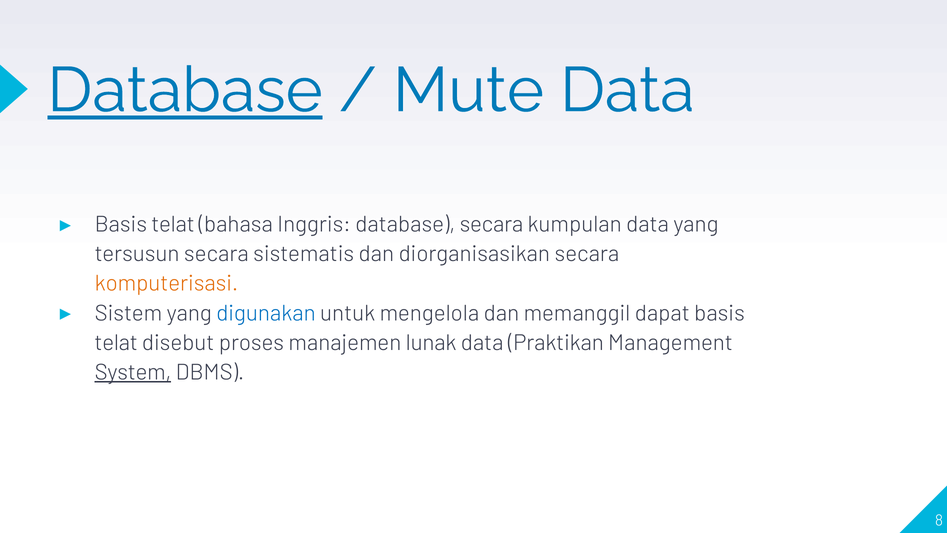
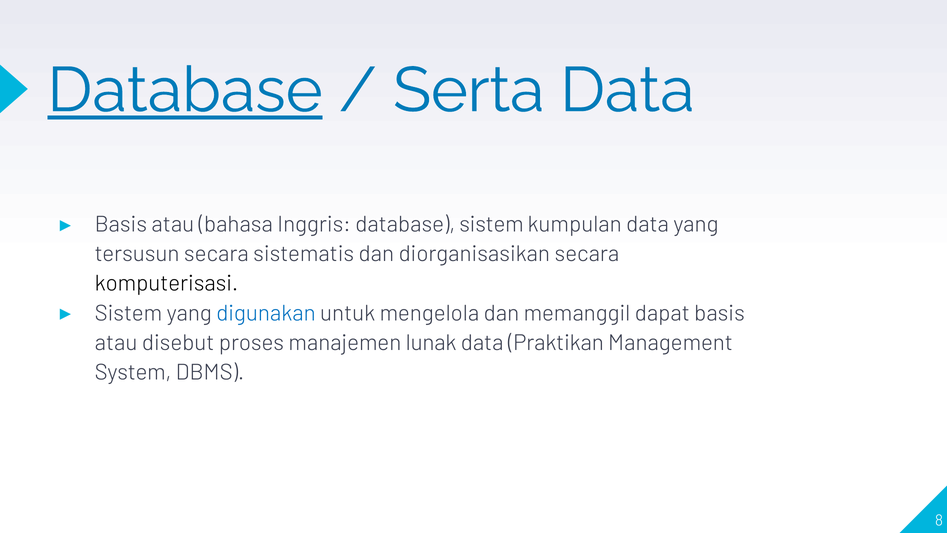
Mute: Mute -> Serta (469, 90)
telat: telat -> atau (173, 224)
database secara: secara -> sistem (491, 224)
komputerisasi colour: orange -> black (166, 283)
telat: telat -> atau (116, 342)
System underline: present -> none (133, 372)
